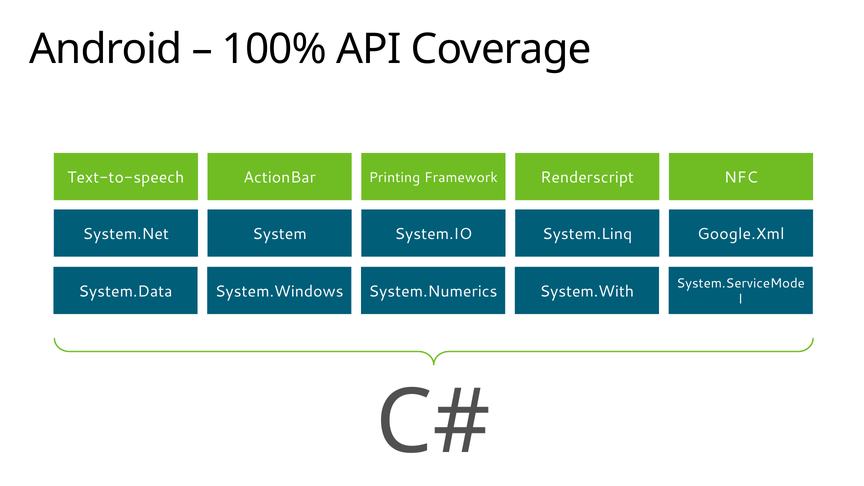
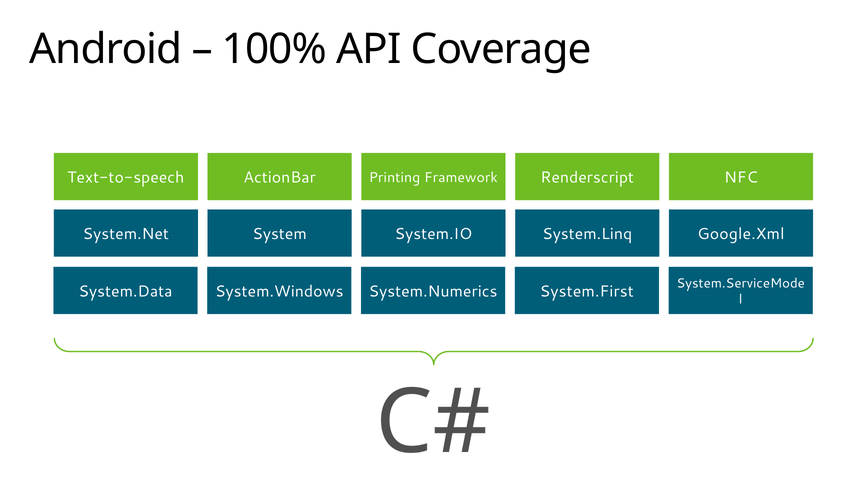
System.With: System.With -> System.First (587, 291)
